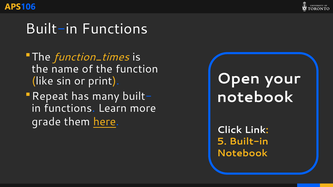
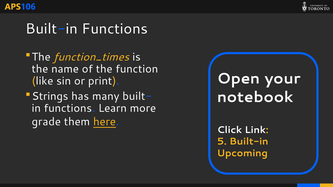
Repeat: Repeat -> Strings (50, 97)
Notebook: Notebook -> Upcoming (242, 153)
